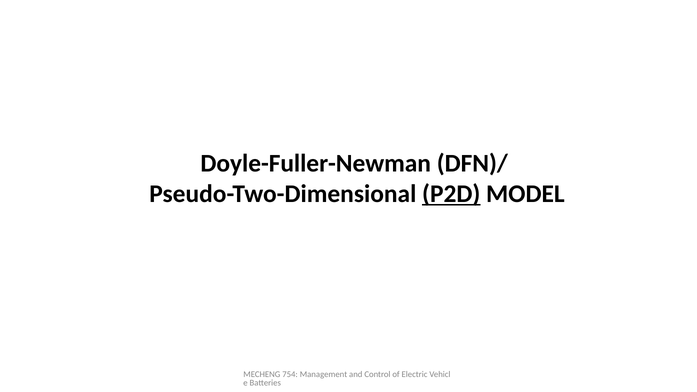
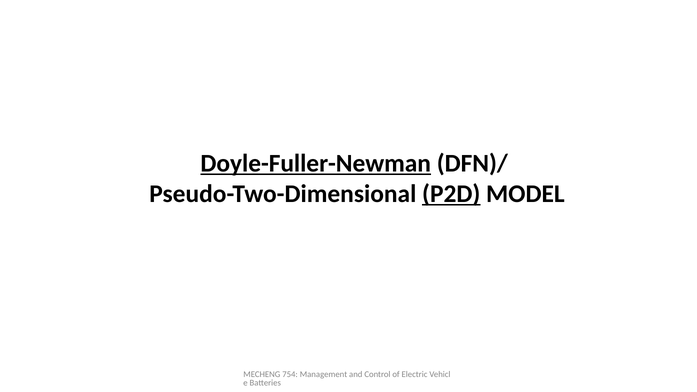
Doyle-Fuller-Newman underline: none -> present (316, 163)
